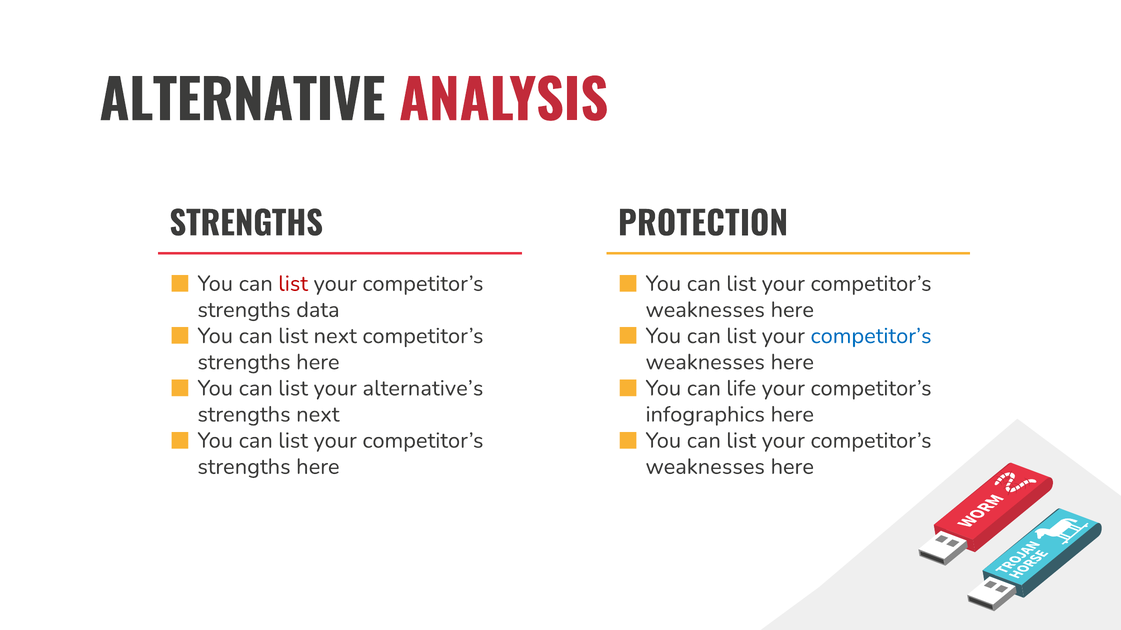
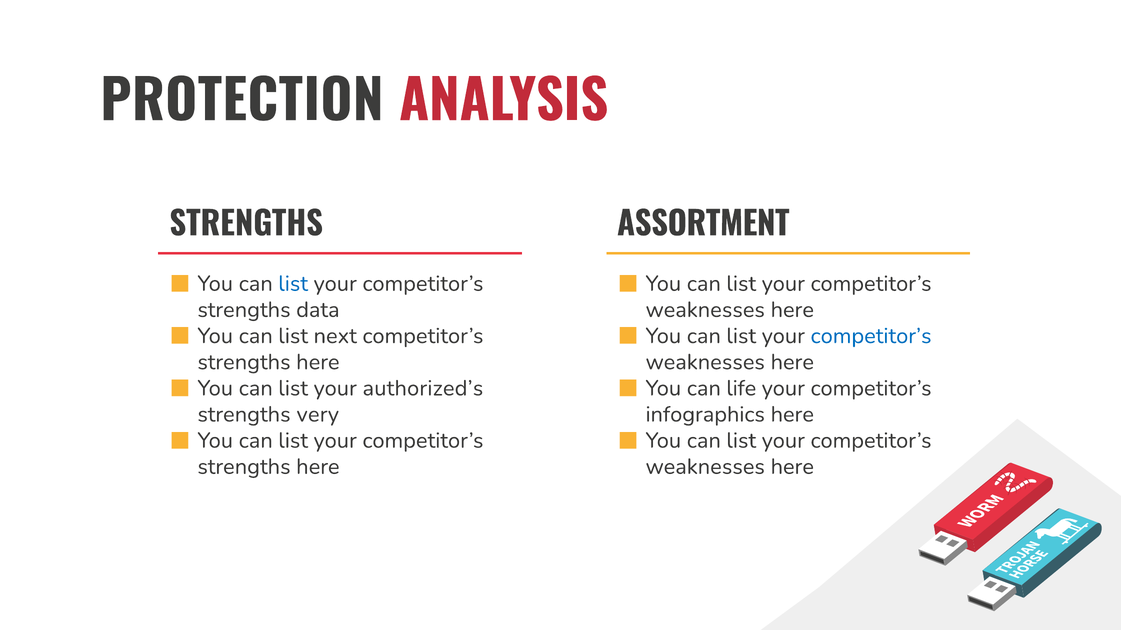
ALTERNATIVE: ALTERNATIVE -> PROTECTION (242, 102)
PROTECTION: PROTECTION -> ASSORTMENT (703, 225)
list colour: red -> blue (293, 284)
alternative’s: alternative’s -> authorized’s (423, 389)
strengths next: next -> very (318, 415)
